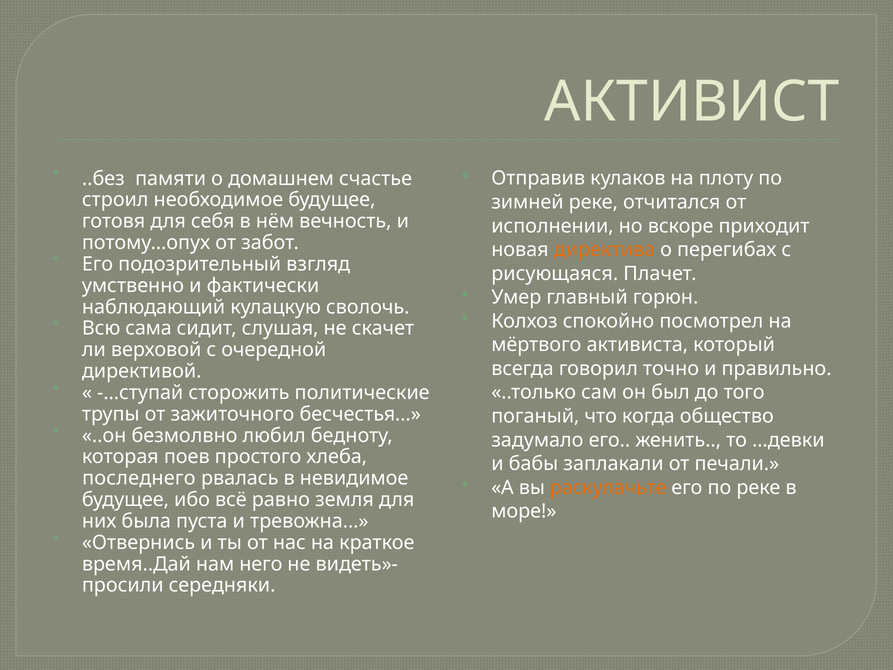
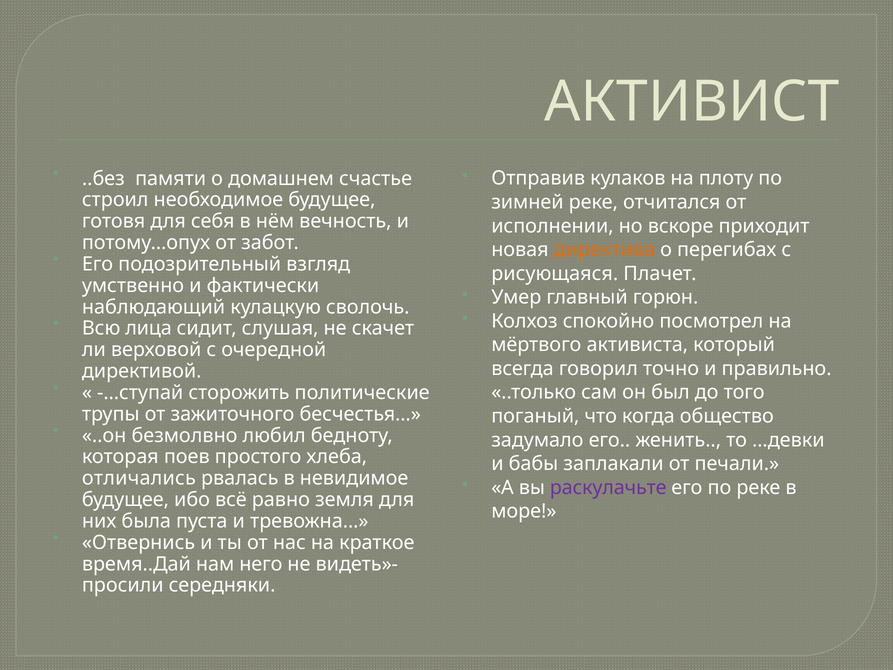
сама: сама -> лица (149, 328)
последнего: последнего -> отличались (139, 478)
раскулачьте colour: orange -> purple (608, 487)
